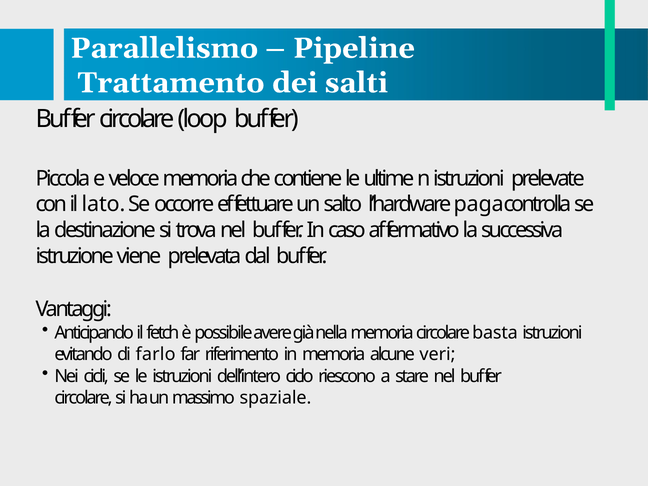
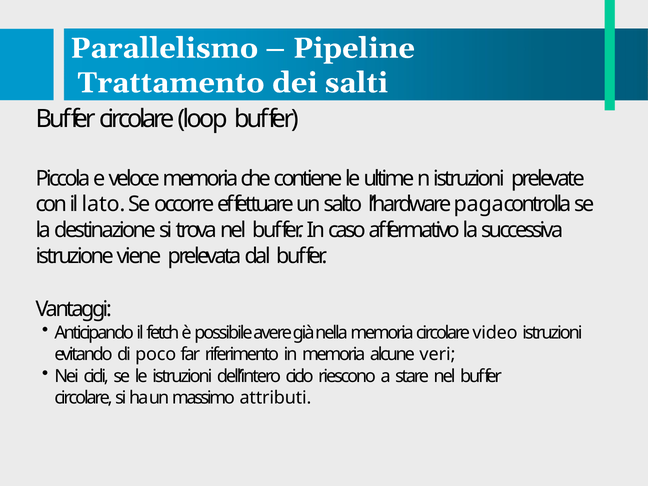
basta: basta -> video (495, 333)
farlo: farlo -> poco (156, 355)
spaziale: spaziale -> attributi (275, 398)
